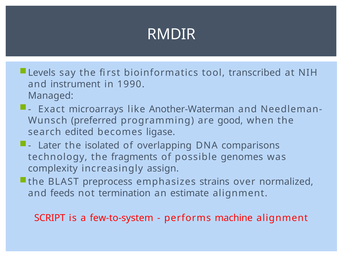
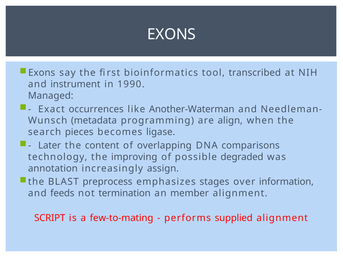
RMDIR: RMDIR -> EXONS (171, 34)
Levels: Levels -> Exons (42, 73)
microarrays: microarrays -> occurrences (96, 109)
preferred: preferred -> metadata (94, 120)
good: good -> align (230, 120)
edited: edited -> pieces (79, 132)
isolated: isolated -> content (102, 145)
fragments: fragments -> improving (134, 156)
genomes: genomes -> degraded (242, 156)
complexity: complexity -> annotation (53, 168)
strains: strains -> stages (214, 181)
normalized: normalized -> information (286, 181)
estimate: estimate -> member (190, 193)
few-to-system: few-to-system -> few-to-mating (122, 217)
machine: machine -> supplied (234, 217)
